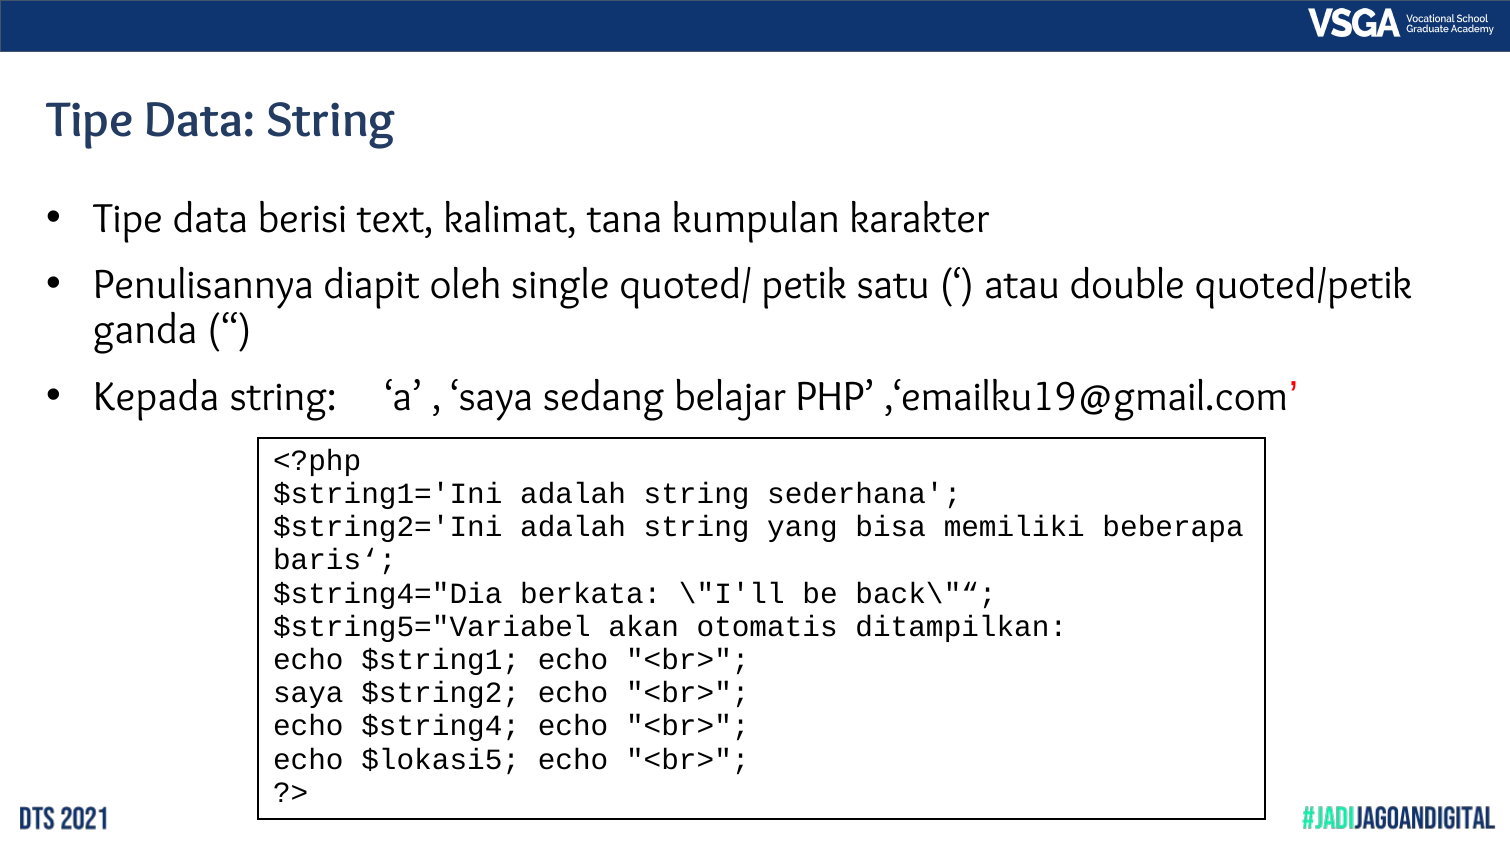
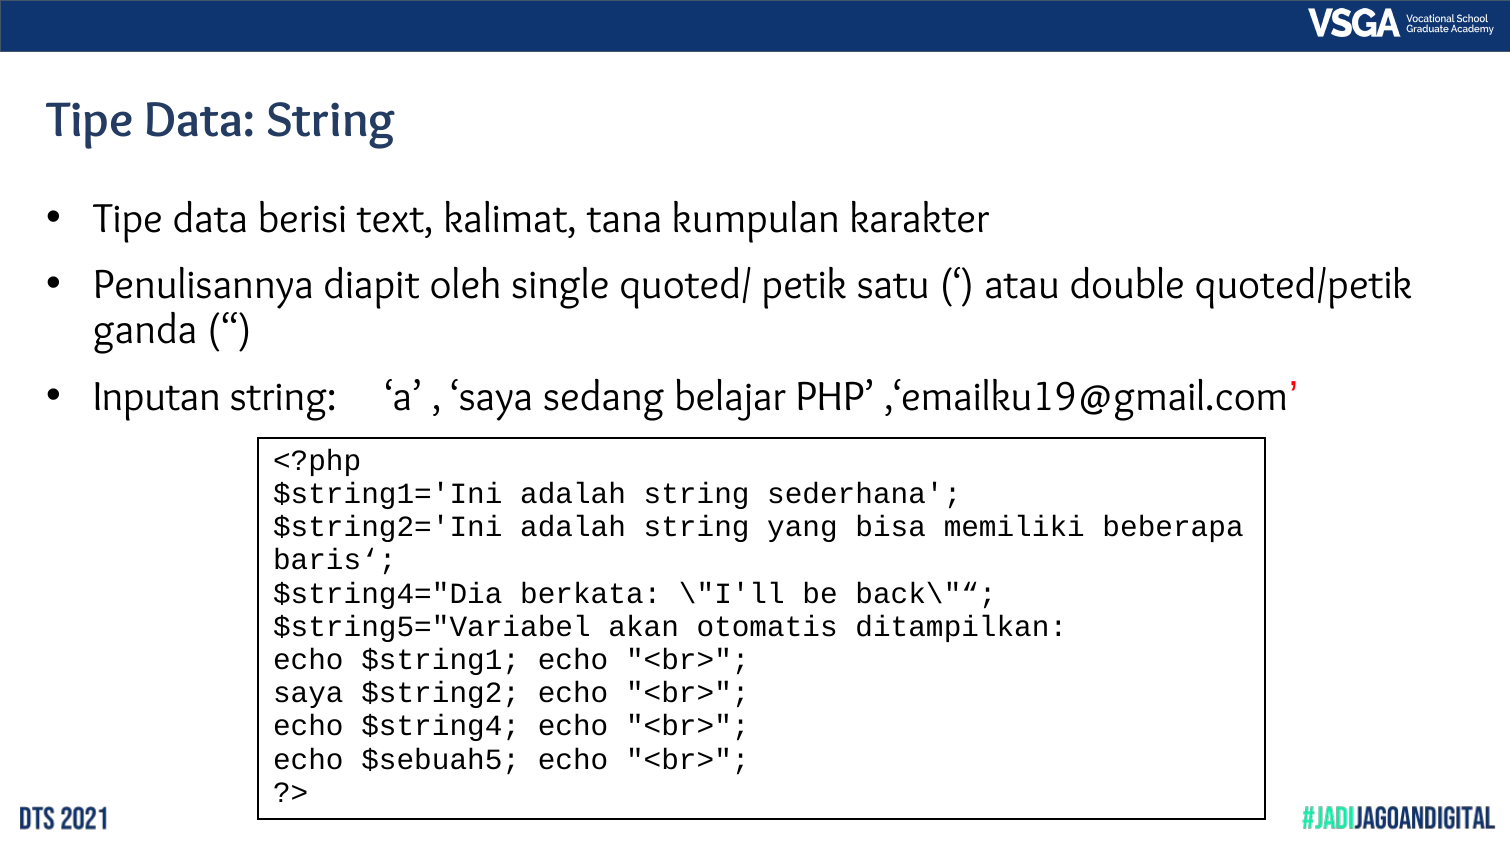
Kepada: Kepada -> Inputan (157, 396)
$lokasi5: $lokasi5 -> $sebuah5 (441, 760)
